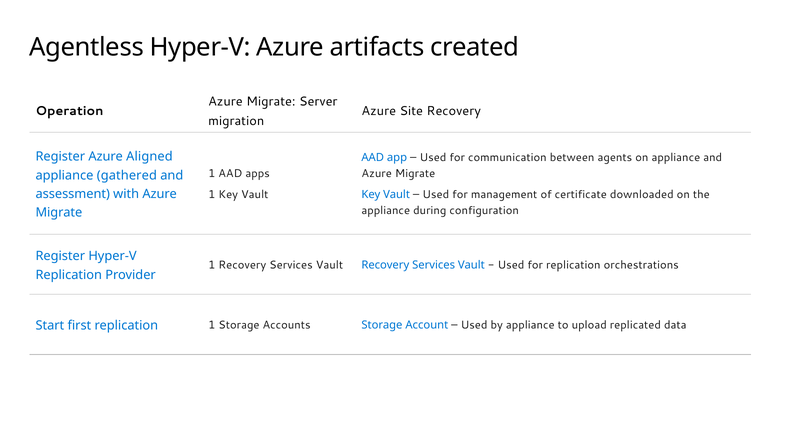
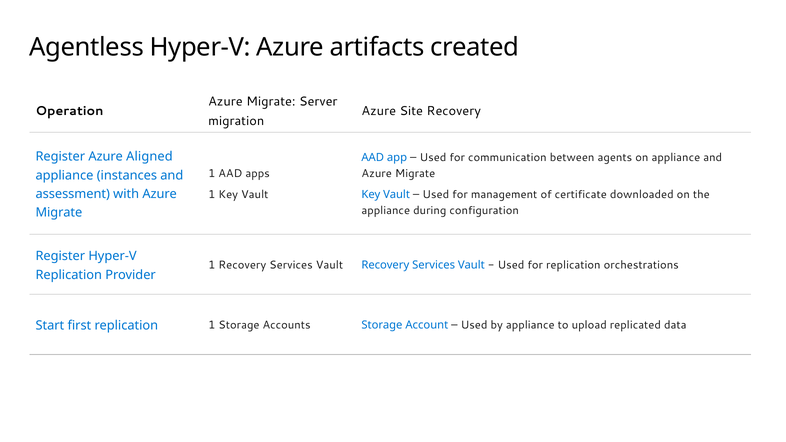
gathered: gathered -> instances (127, 175)
